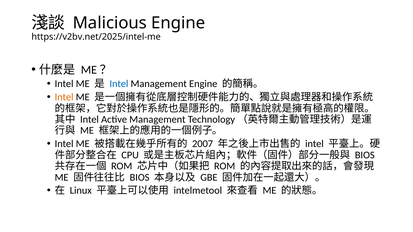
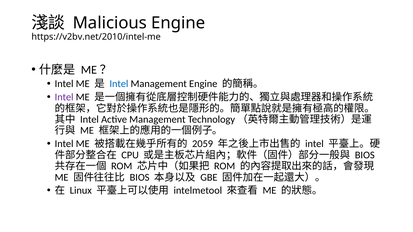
https://v2bv.net/2025/intel-me: https://v2bv.net/2025/intel-me -> https://v2bv.net/2010/intel-me (96, 37)
Intel colour: orange -> purple (64, 97)
2007: 2007 -> 2059 (203, 144)
